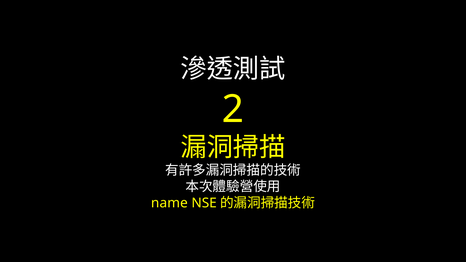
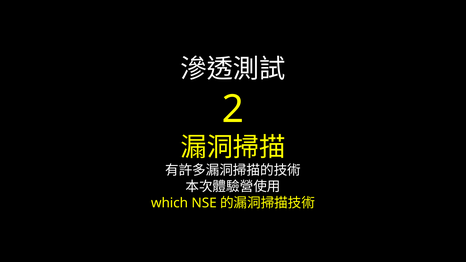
name: name -> which (169, 203)
